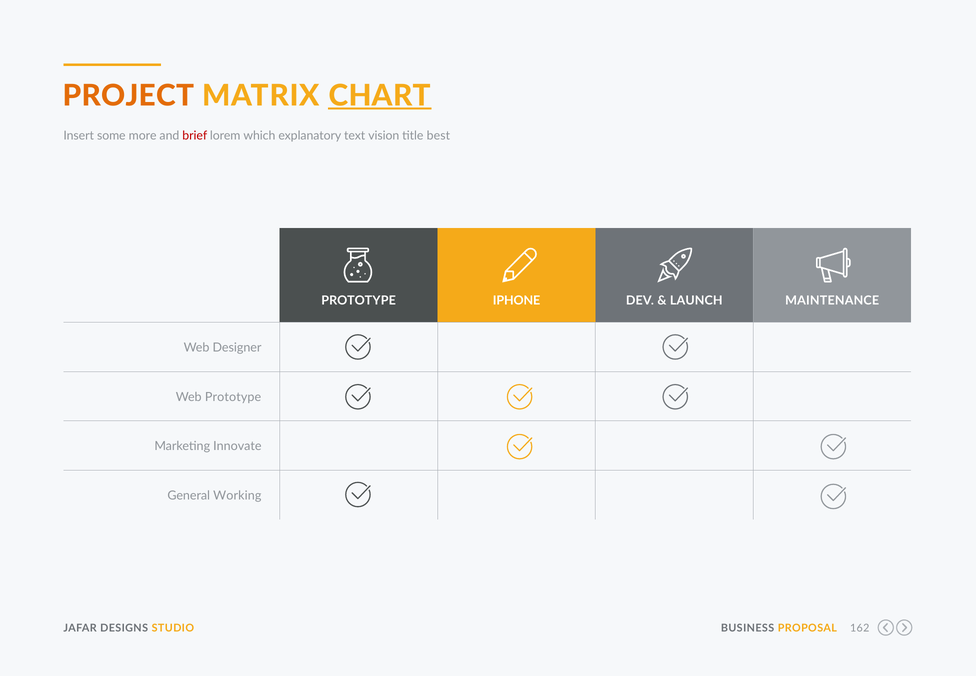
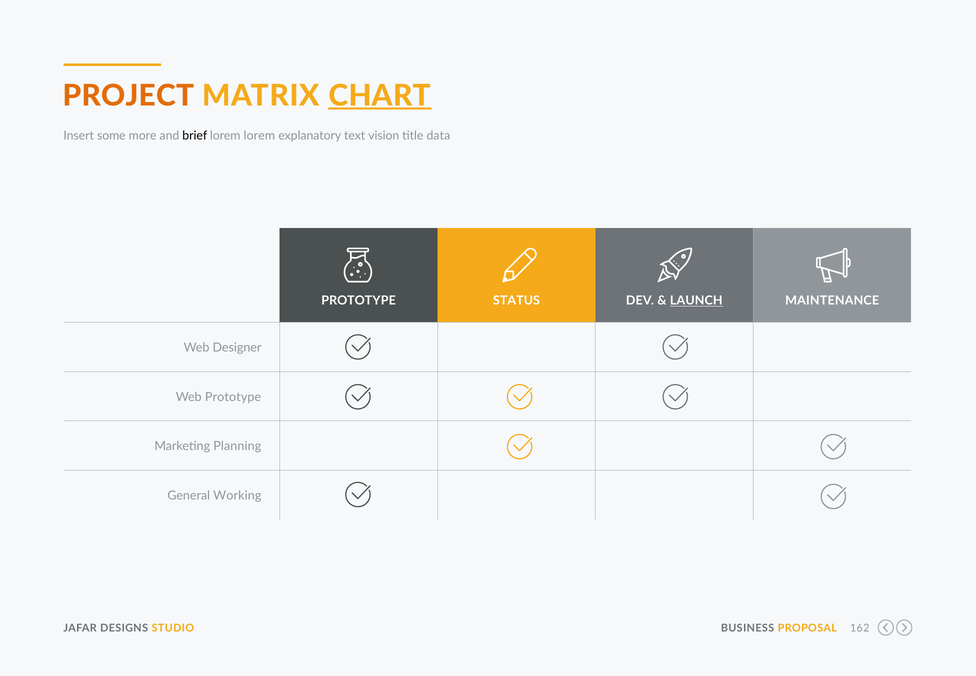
brief colour: red -> black (195, 136)
lorem which: which -> lorem (259, 136)
best: best -> data (438, 136)
IPHONE: IPHONE -> STATUS (516, 301)
LAUNCH underline: none -> present (696, 301)
Innovate: Innovate -> Planning (237, 446)
